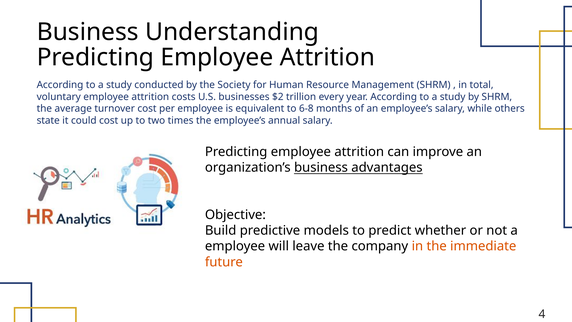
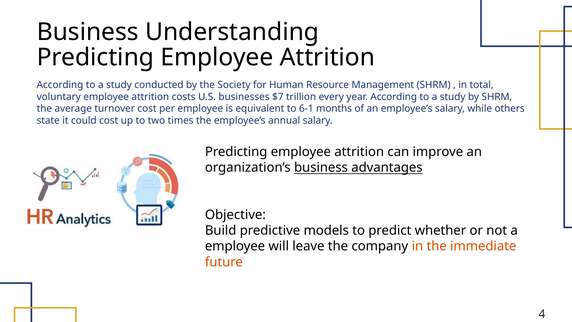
$2: $2 -> $7 (278, 97)
6-8: 6-8 -> 6-1 (306, 109)
